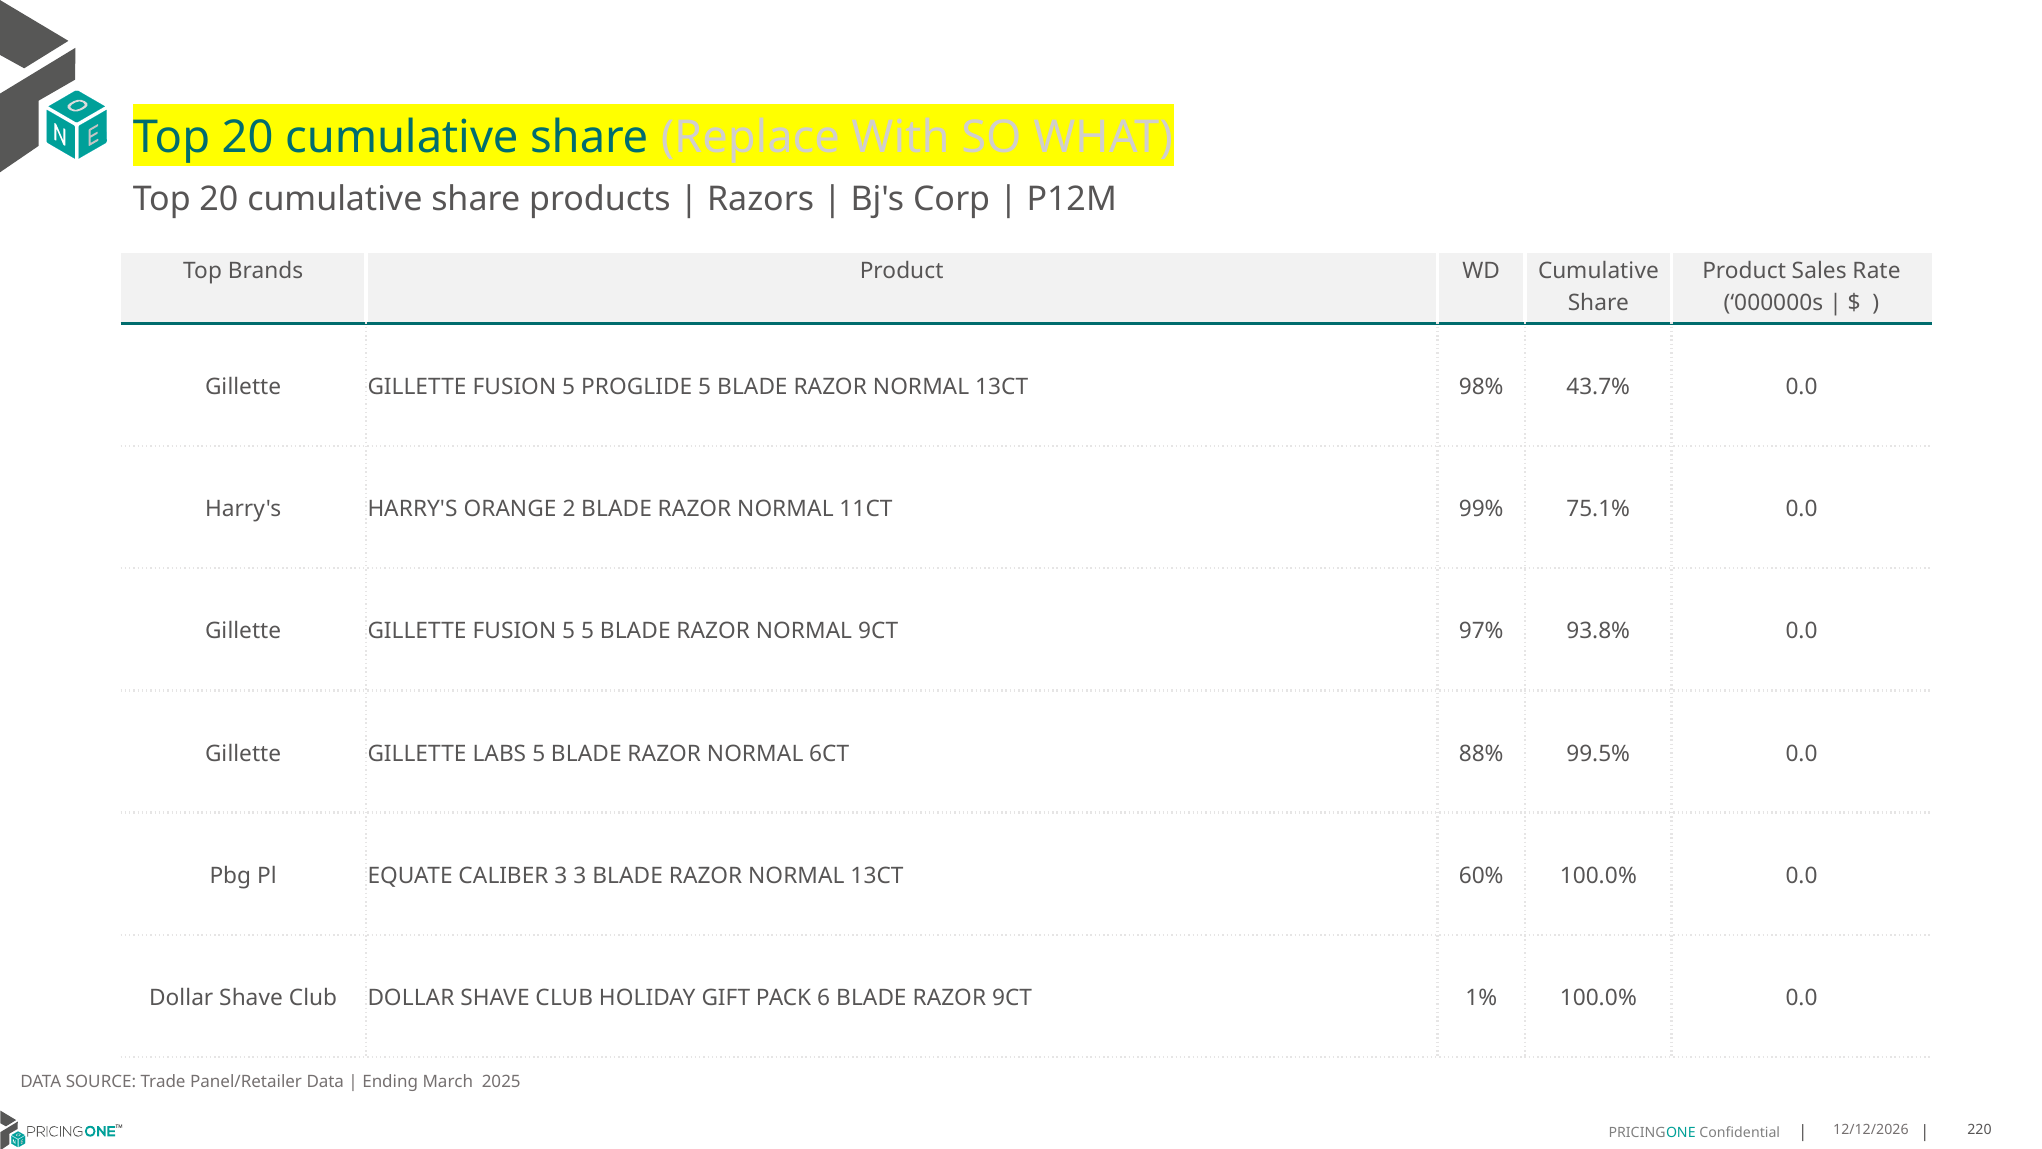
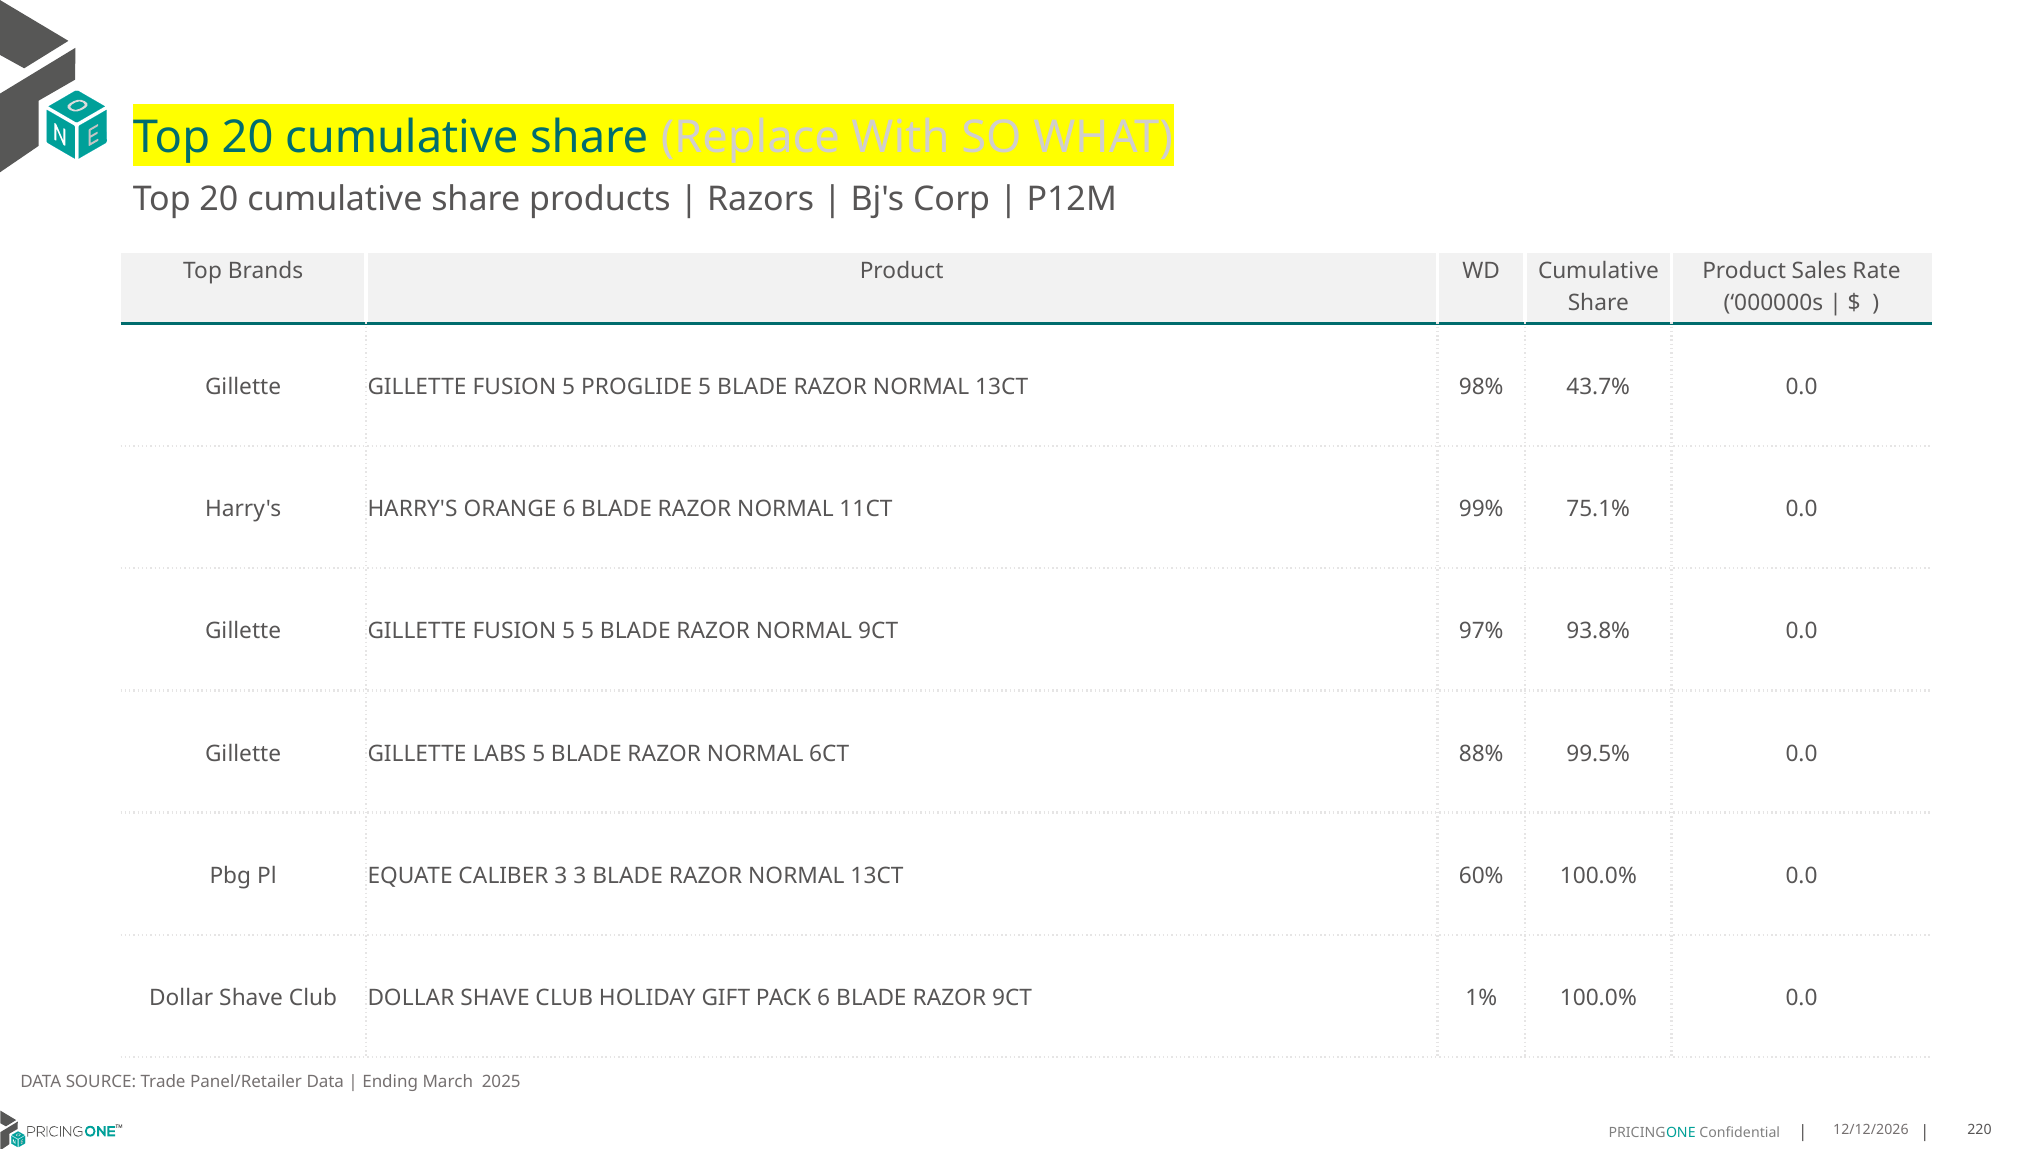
ORANGE 2: 2 -> 6 (569, 509)
